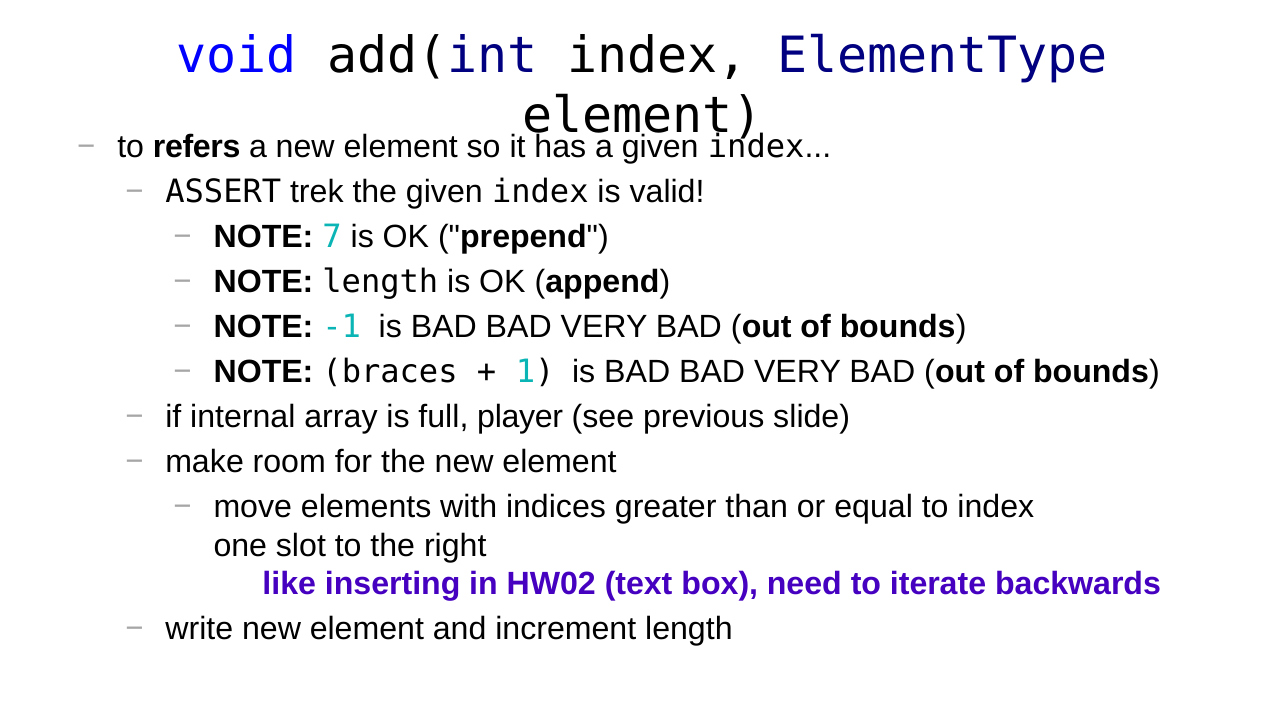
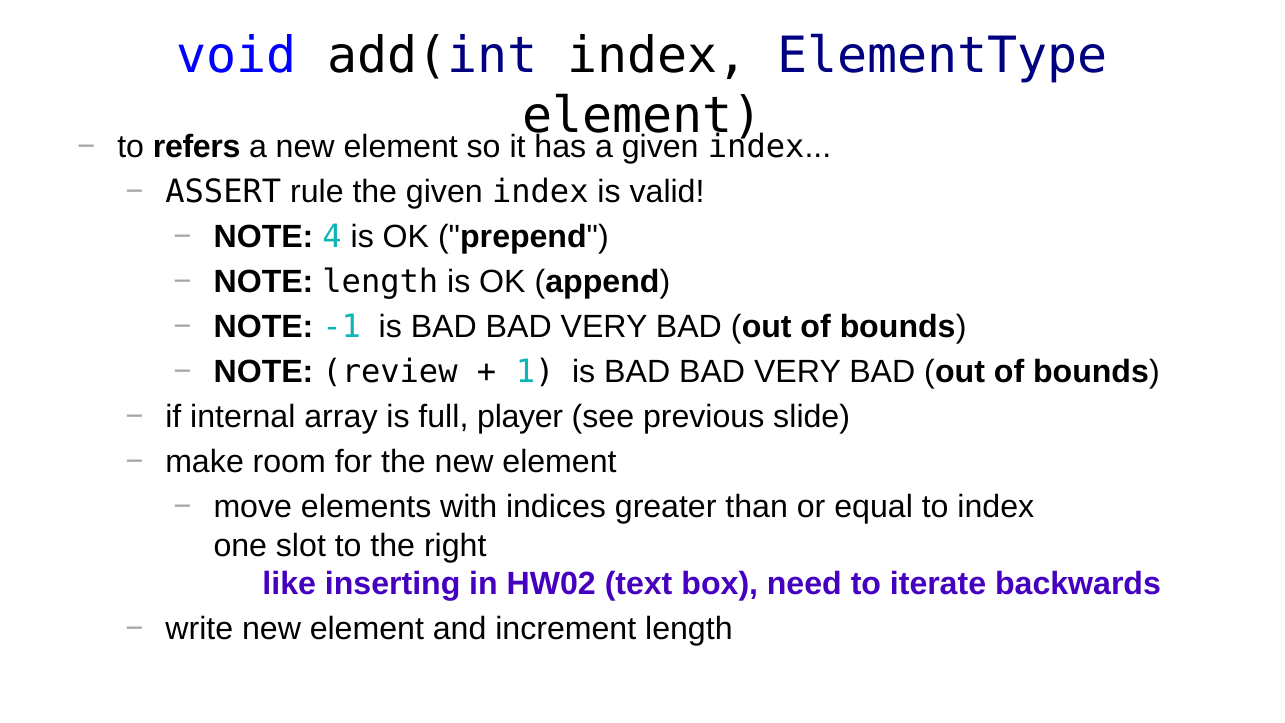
trek: trek -> rule (317, 192)
7: 7 -> 4 (332, 237)
braces: braces -> review (390, 372)
